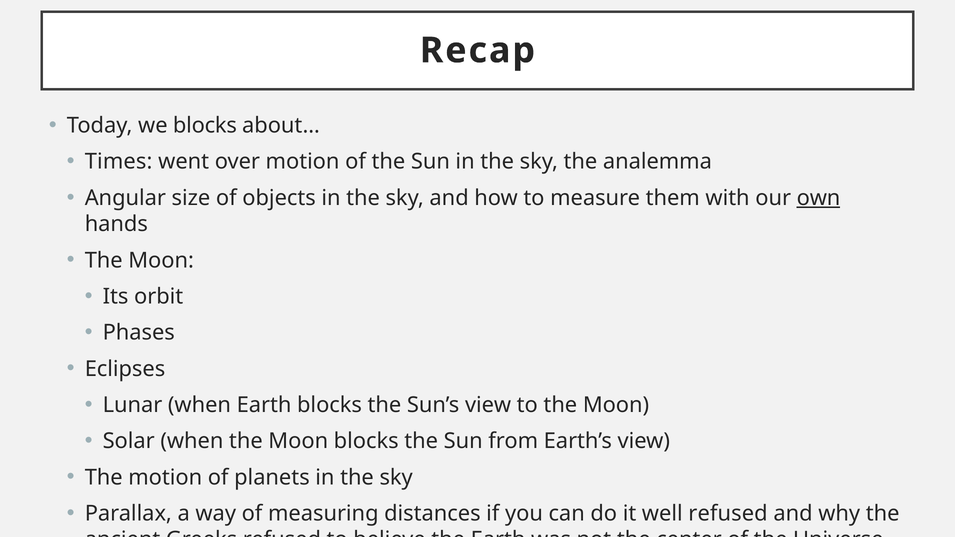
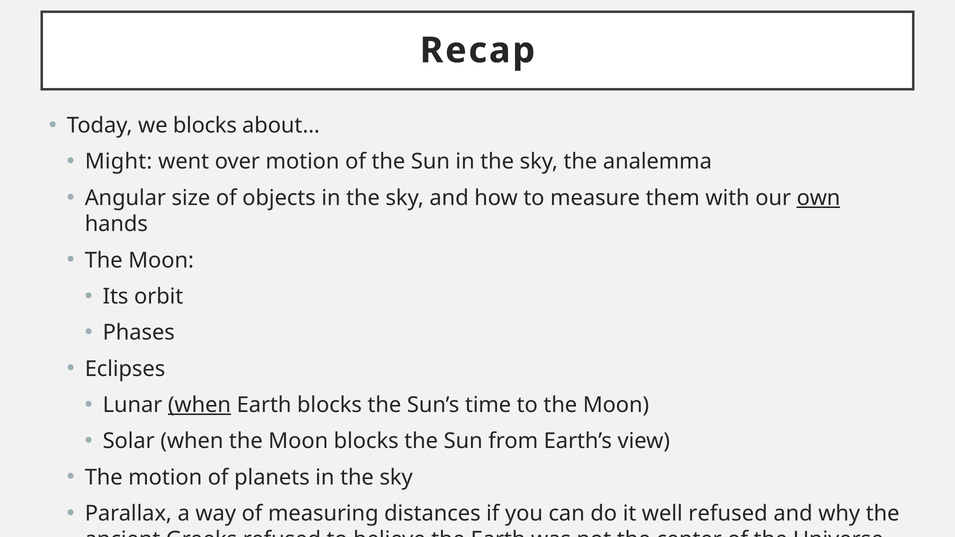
Times: Times -> Might (119, 162)
when underline: none -> present (199, 405)
Sun’s view: view -> time (488, 405)
